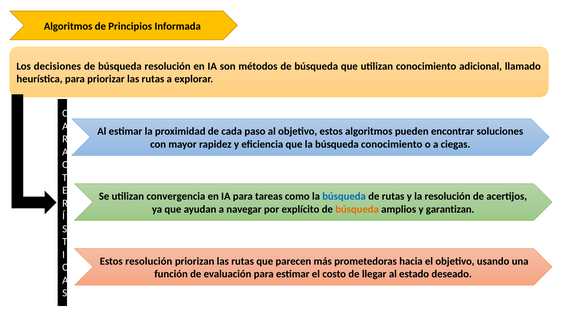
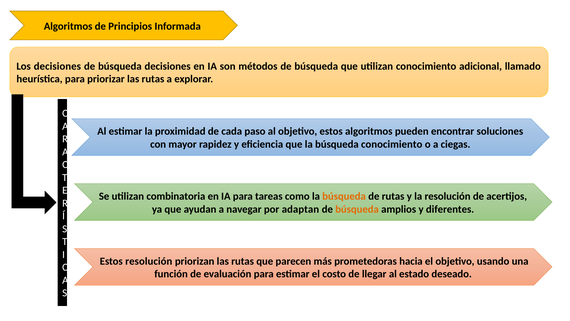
búsqueda resolución: resolución -> decisiones (168, 66)
convergencia: convergencia -> combinatoria (176, 196)
búsqueda colour: blue -> orange (344, 196)
explícito: explícito -> adaptan (300, 209)
garantizan: garantizan -> diferentes (450, 209)
